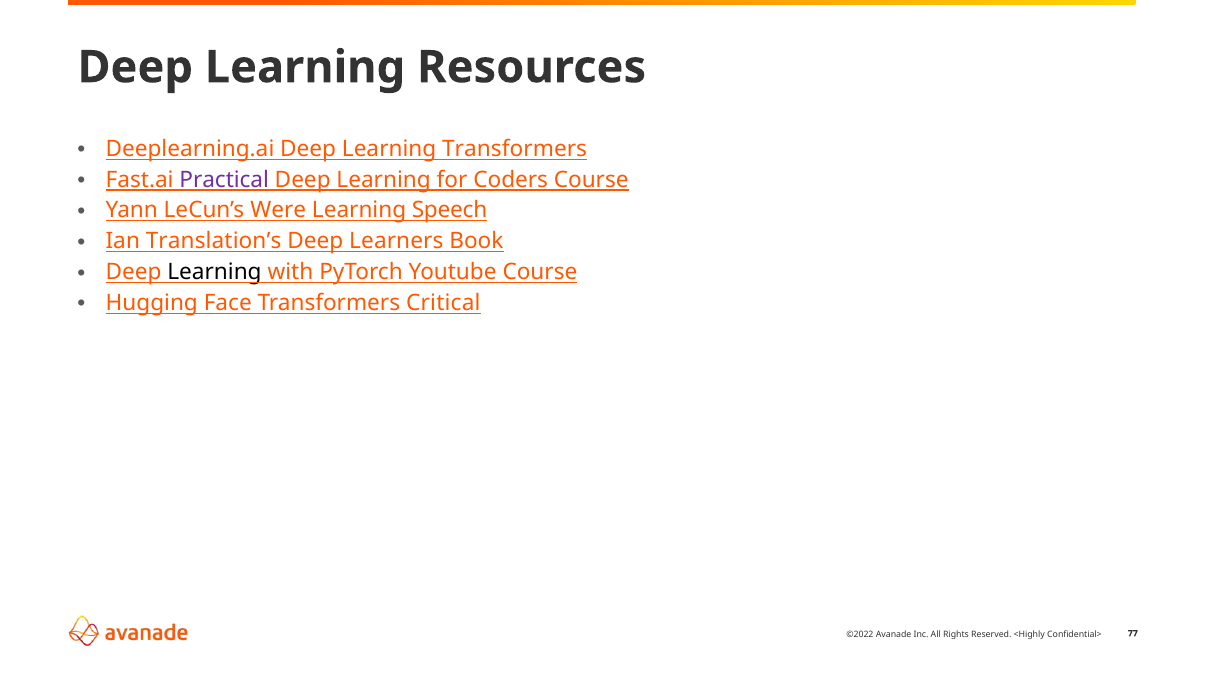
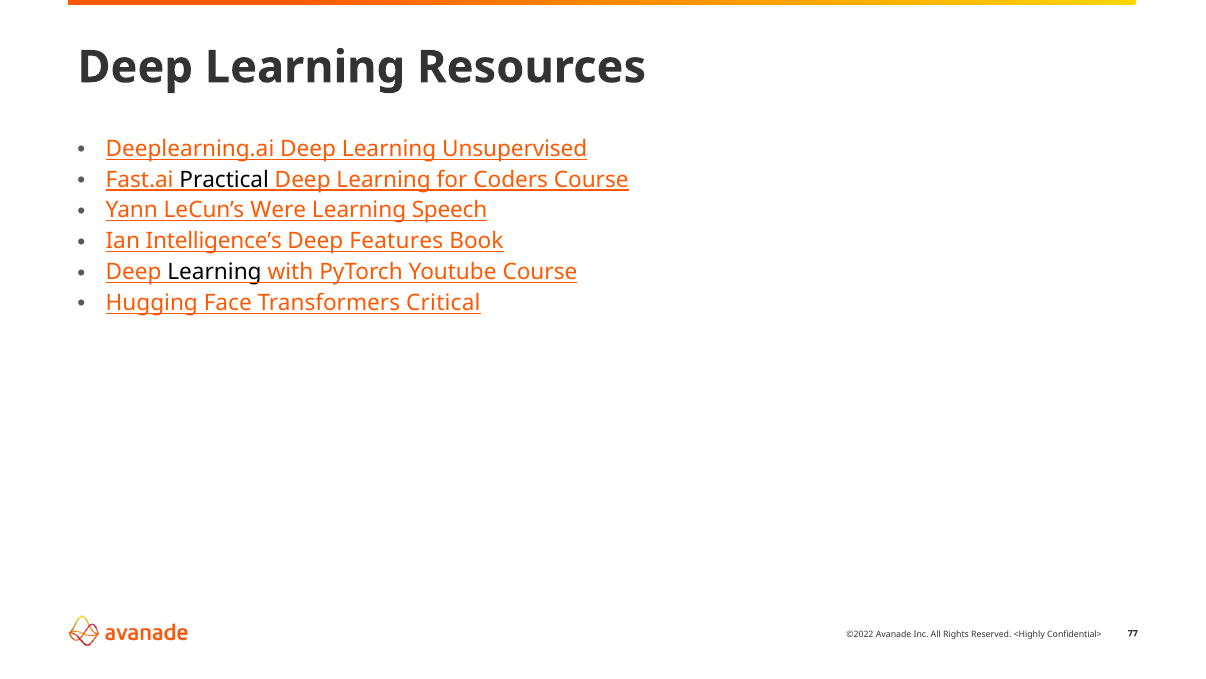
Learning Transformers: Transformers -> Unsupervised (515, 149)
Practical colour: purple -> black (224, 180)
Translation’s: Translation’s -> Intelligence’s (214, 241)
Learners: Learners -> Features (396, 241)
